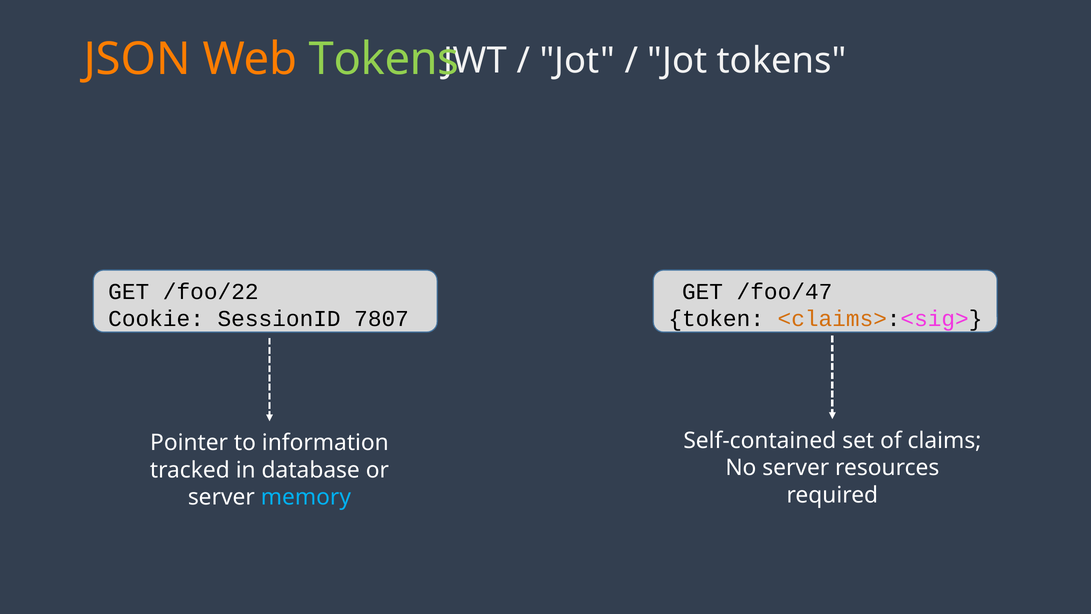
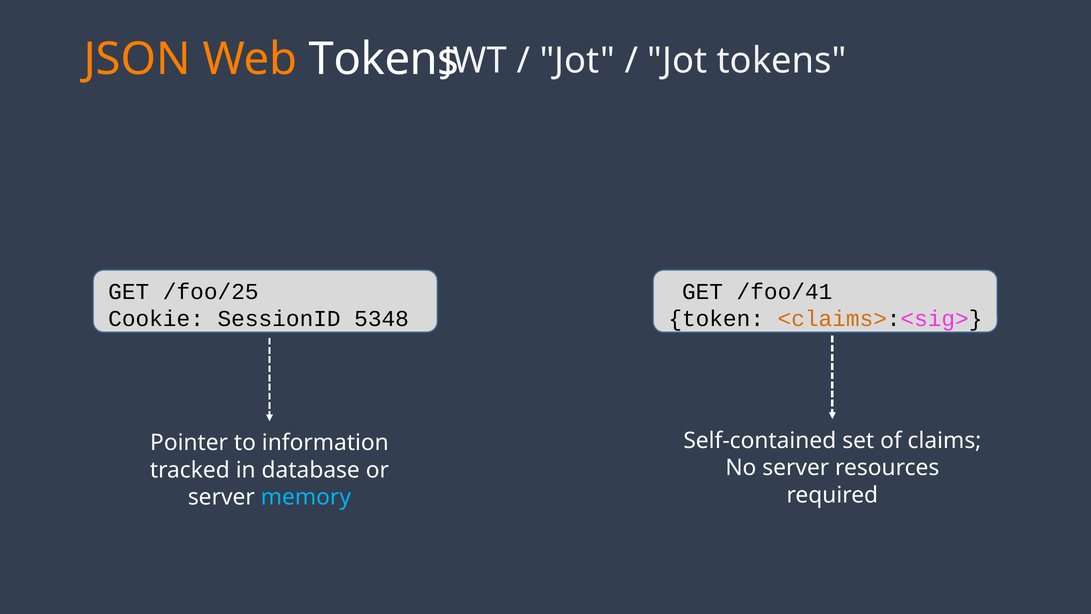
Tokens colour: light green -> white (384, 59)
/foo/22: /foo/22 -> /foo/25 (211, 291)
/foo/47: /foo/47 -> /foo/41 (784, 291)
7807: 7807 -> 5348 (382, 319)
